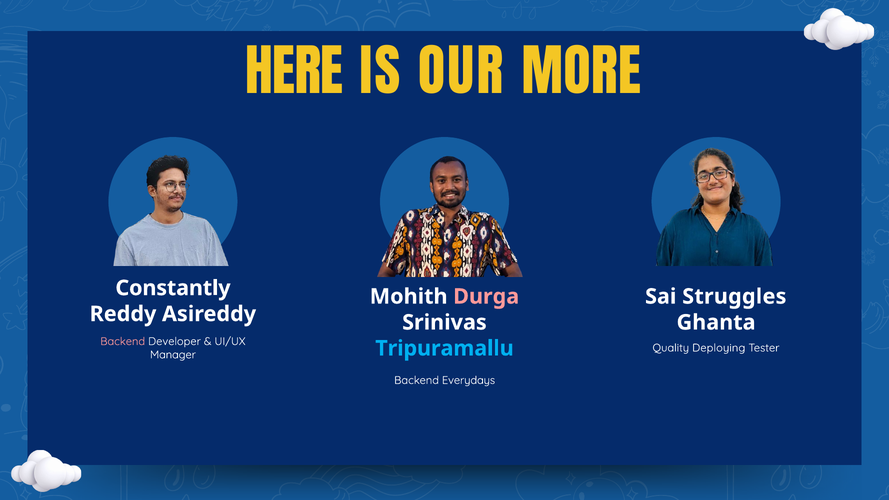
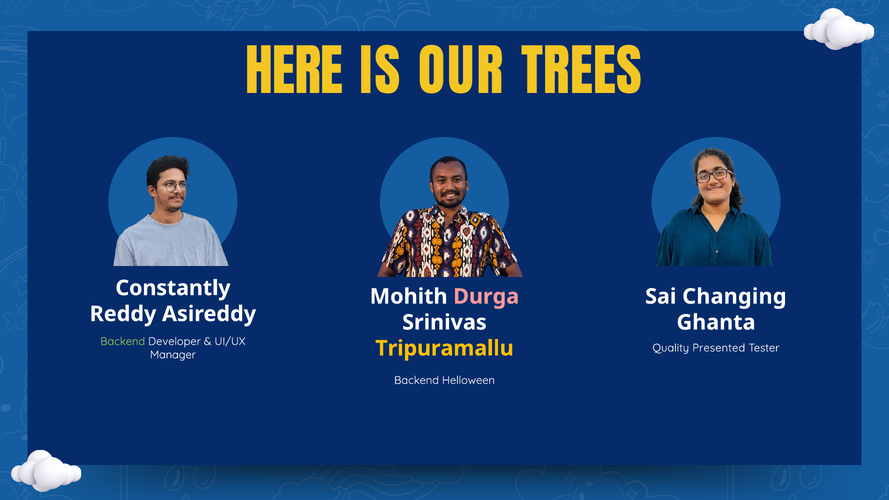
MORE: MORE -> TREES (581, 75)
Struggles: Struggles -> Changing (734, 297)
Backend colour: pink -> light green (123, 341)
Deploying: Deploying -> Presented (719, 348)
Tripuramallu colour: light blue -> yellow (445, 348)
Everydays: Everydays -> Helloween (468, 380)
